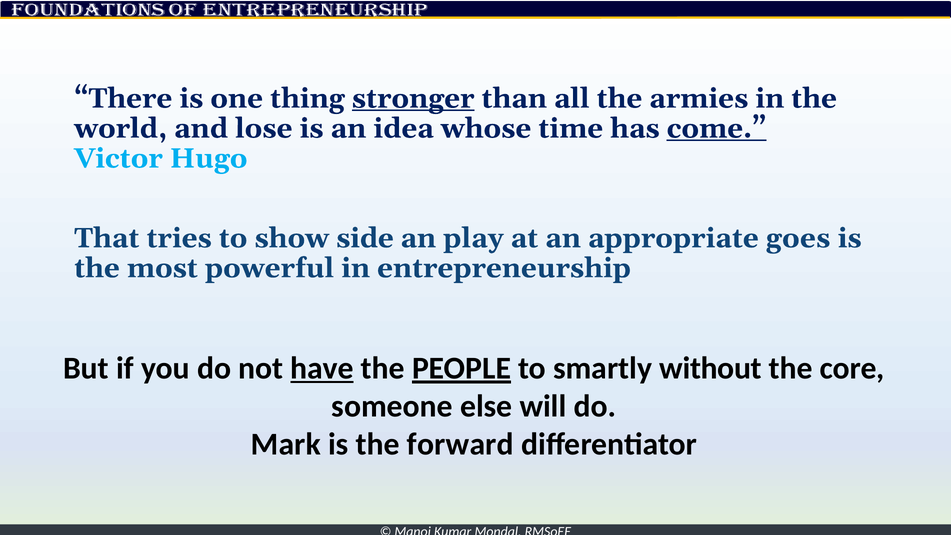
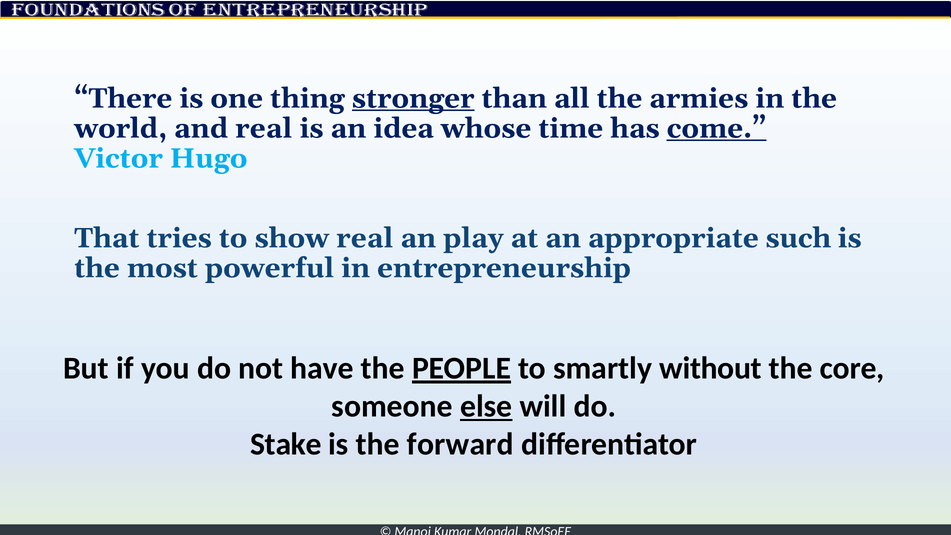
and lose: lose -> real (264, 128)
show side: side -> real (365, 238)
goes: goes -> such (798, 238)
have underline: present -> none (322, 368)
else underline: none -> present (486, 406)
Mark: Mark -> Stake (286, 444)
